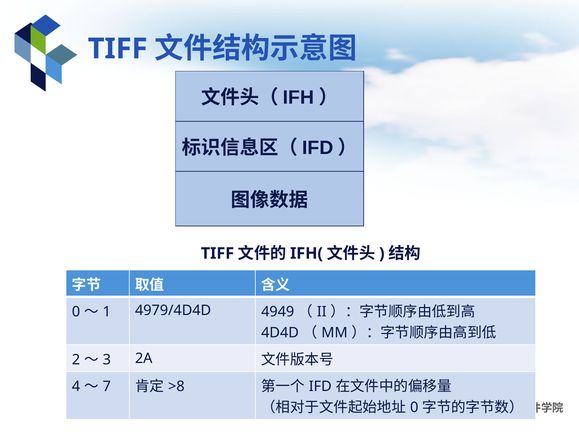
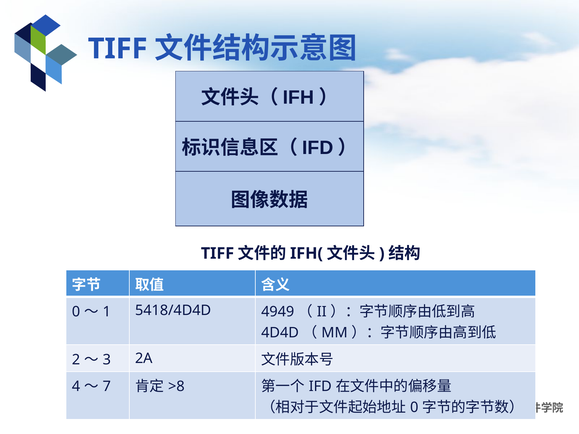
4979/4D4D: 4979/4D4D -> 5418/4D4D (173, 311)
